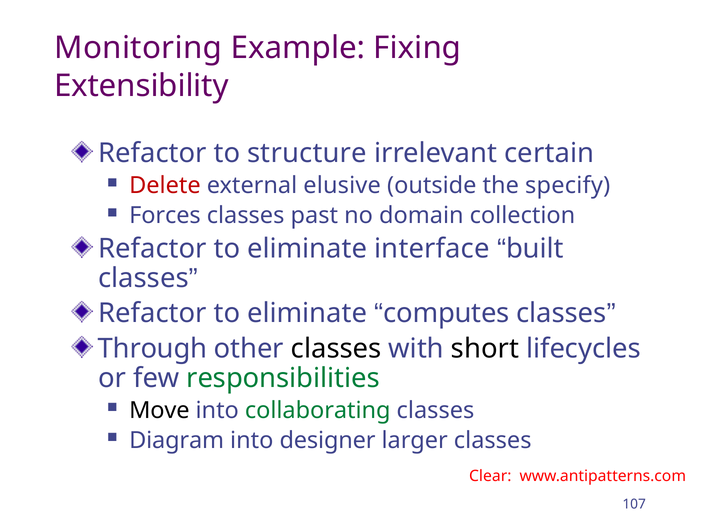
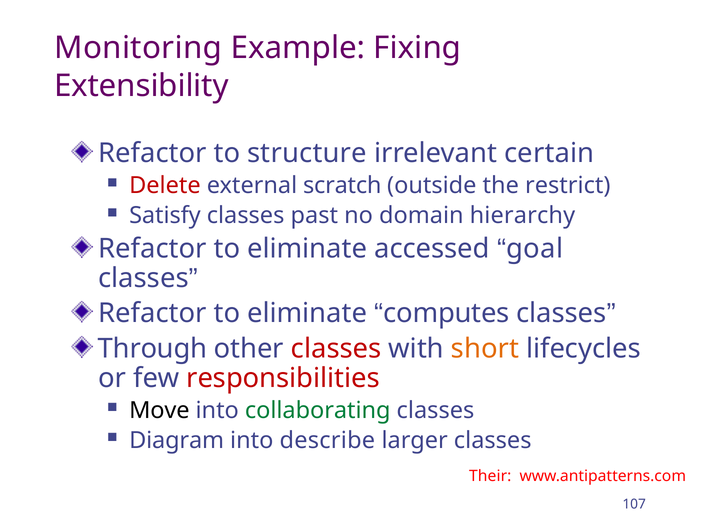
elusive: elusive -> scratch (342, 186)
specify: specify -> restrict (568, 186)
Forces: Forces -> Satisfy (165, 216)
collection: collection -> hierarchy (522, 216)
interface: interface -> accessed (432, 249)
built: built -> goal (535, 249)
classes colour: black -> red (336, 349)
short colour: black -> orange (485, 349)
responsibilities colour: green -> red (283, 379)
designer: designer -> describe (327, 441)
Clear: Clear -> Their (490, 476)
